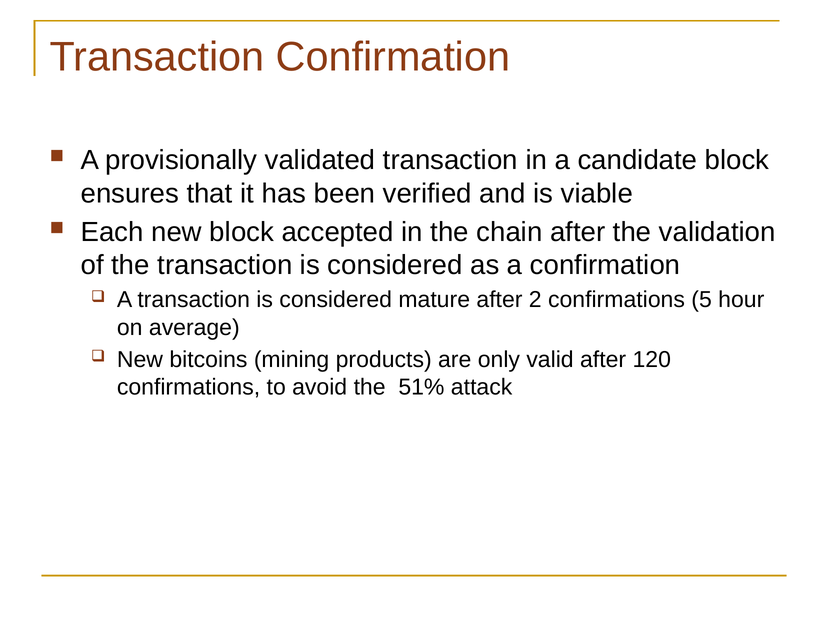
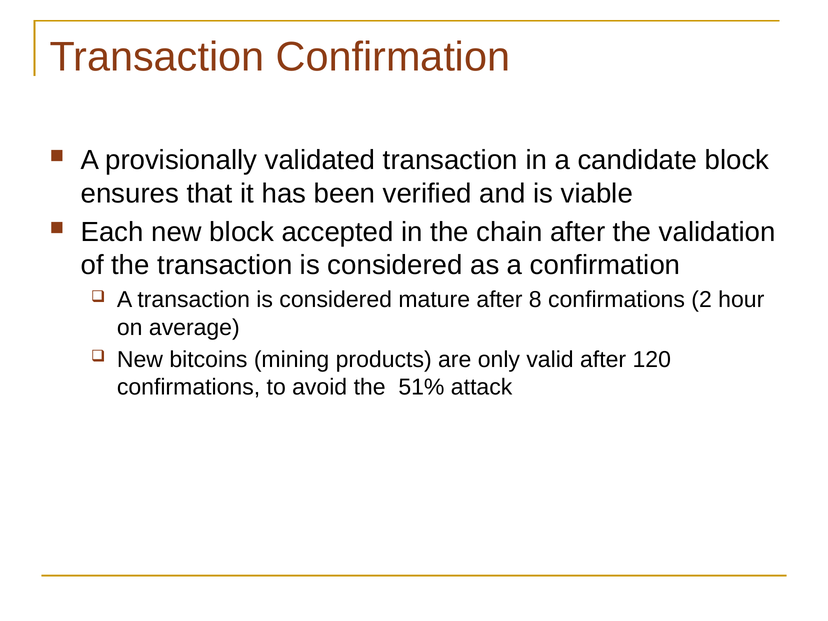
2: 2 -> 8 (535, 300)
5: 5 -> 2 (702, 300)
